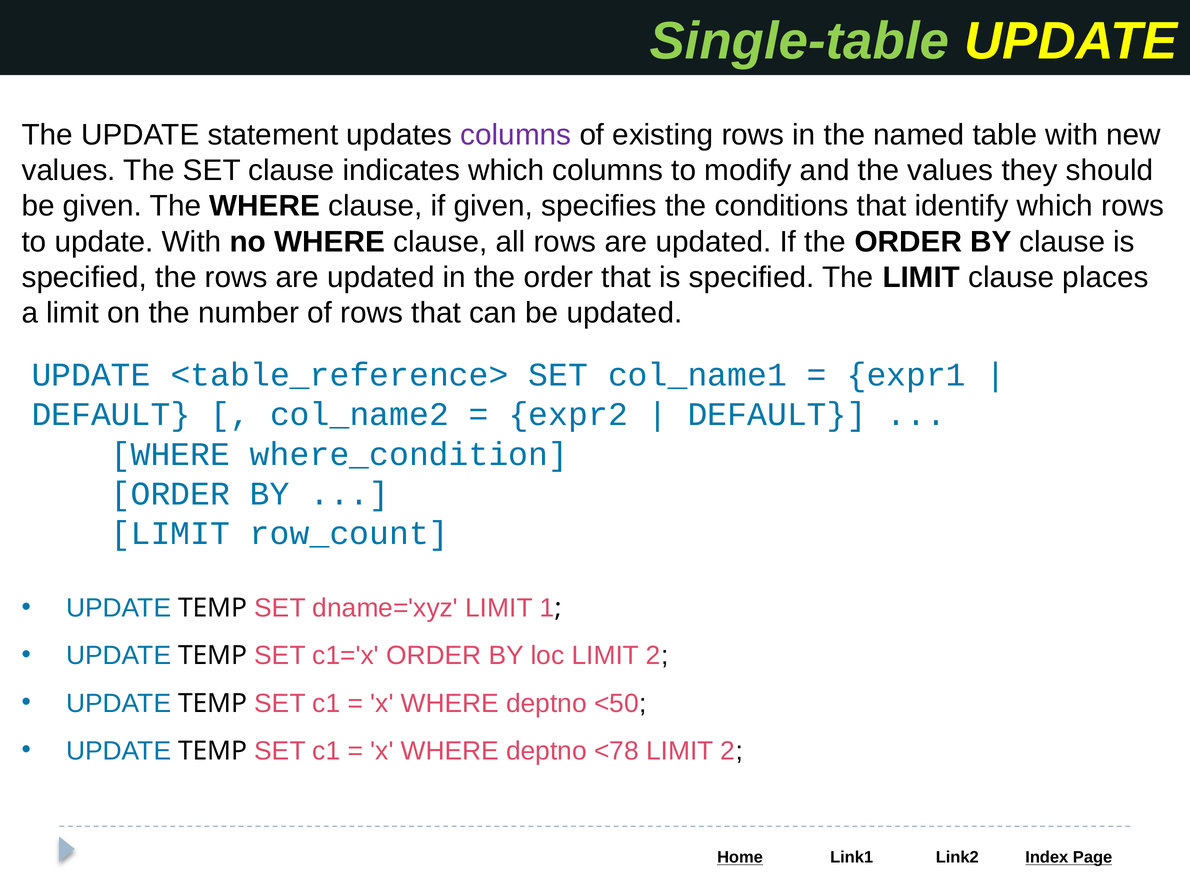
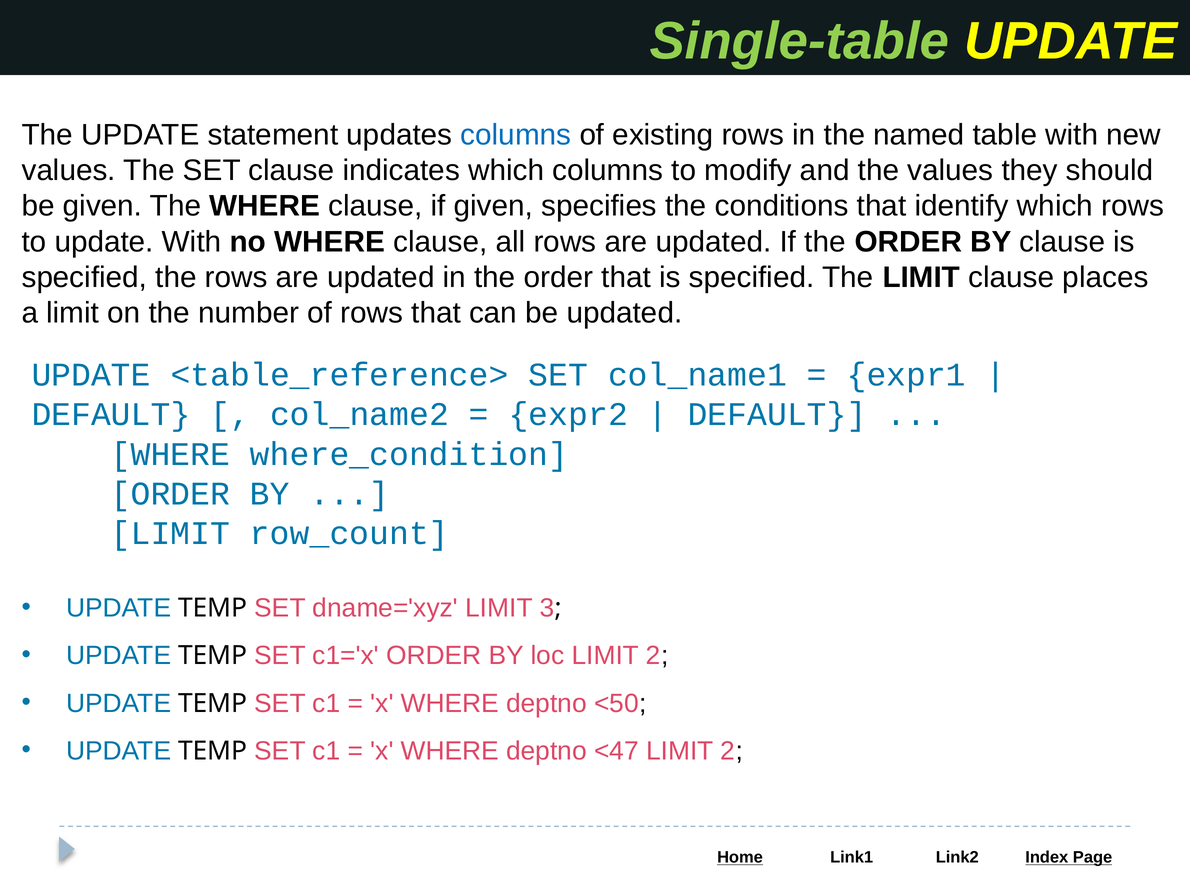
columns colour: purple -> blue (516, 135)
1: 1 -> 3 (547, 609)
<78: <78 -> <47 (616, 751)
